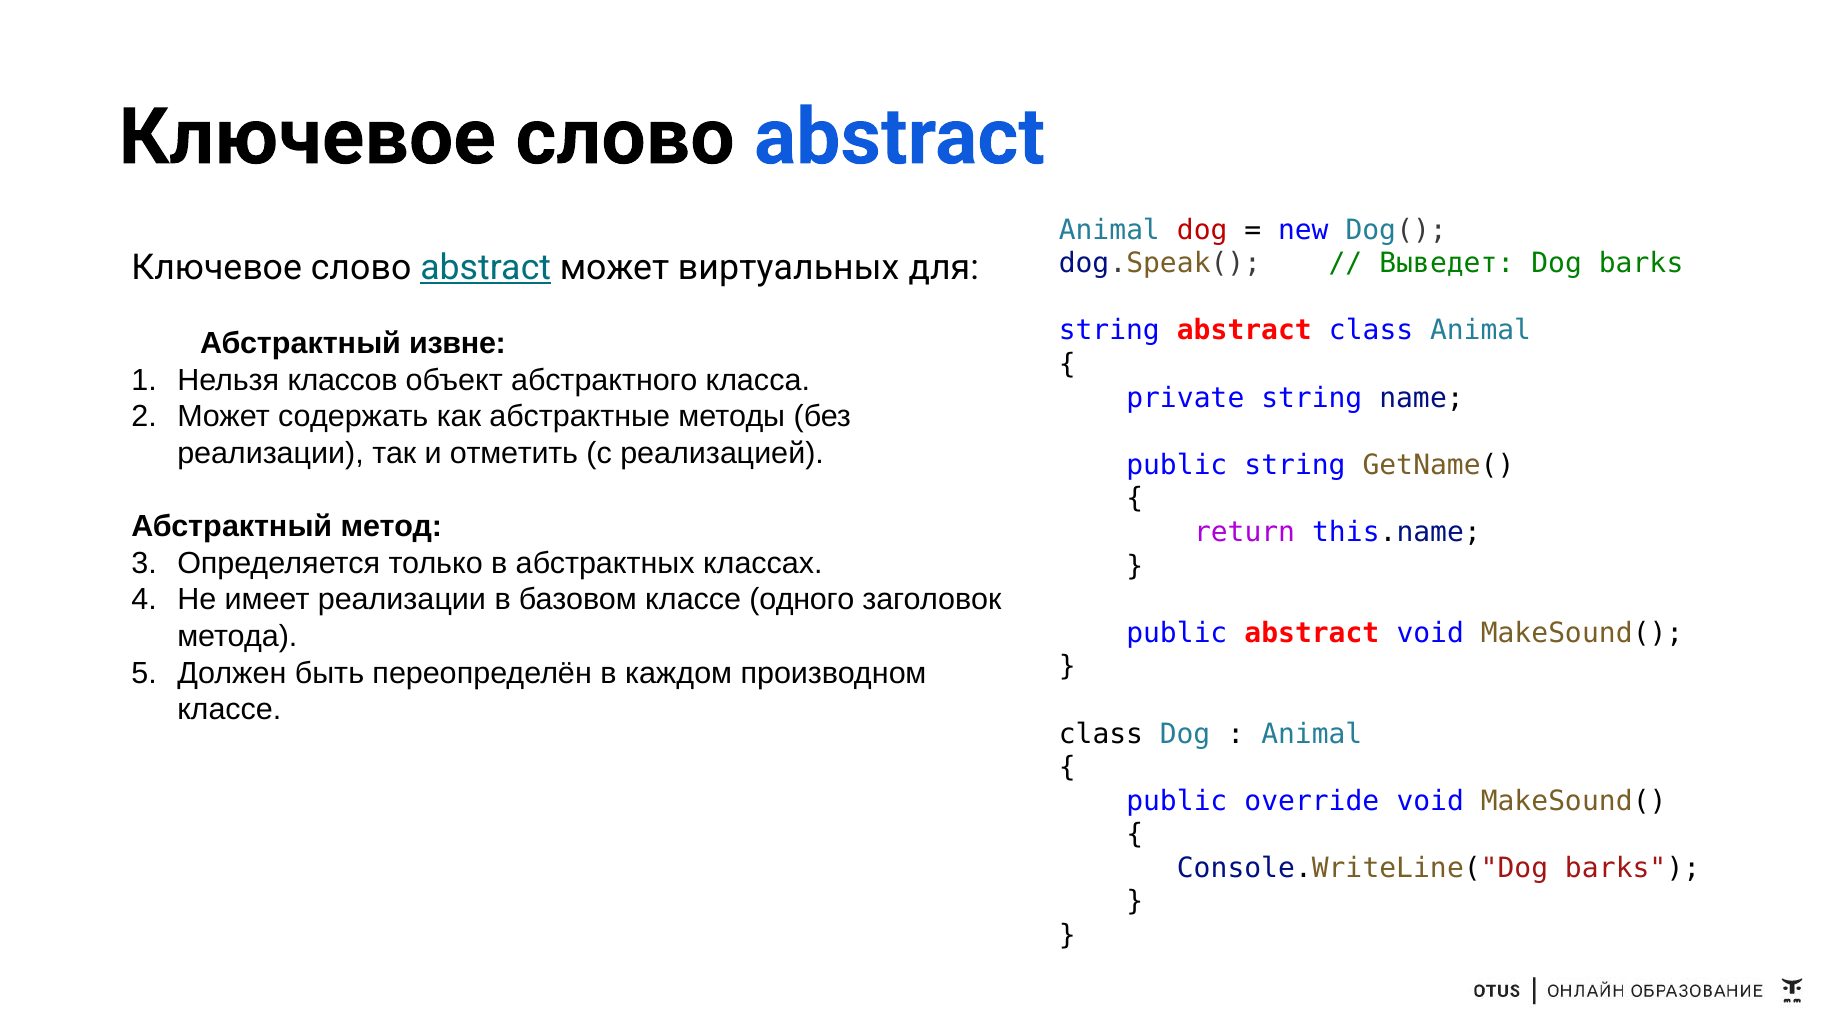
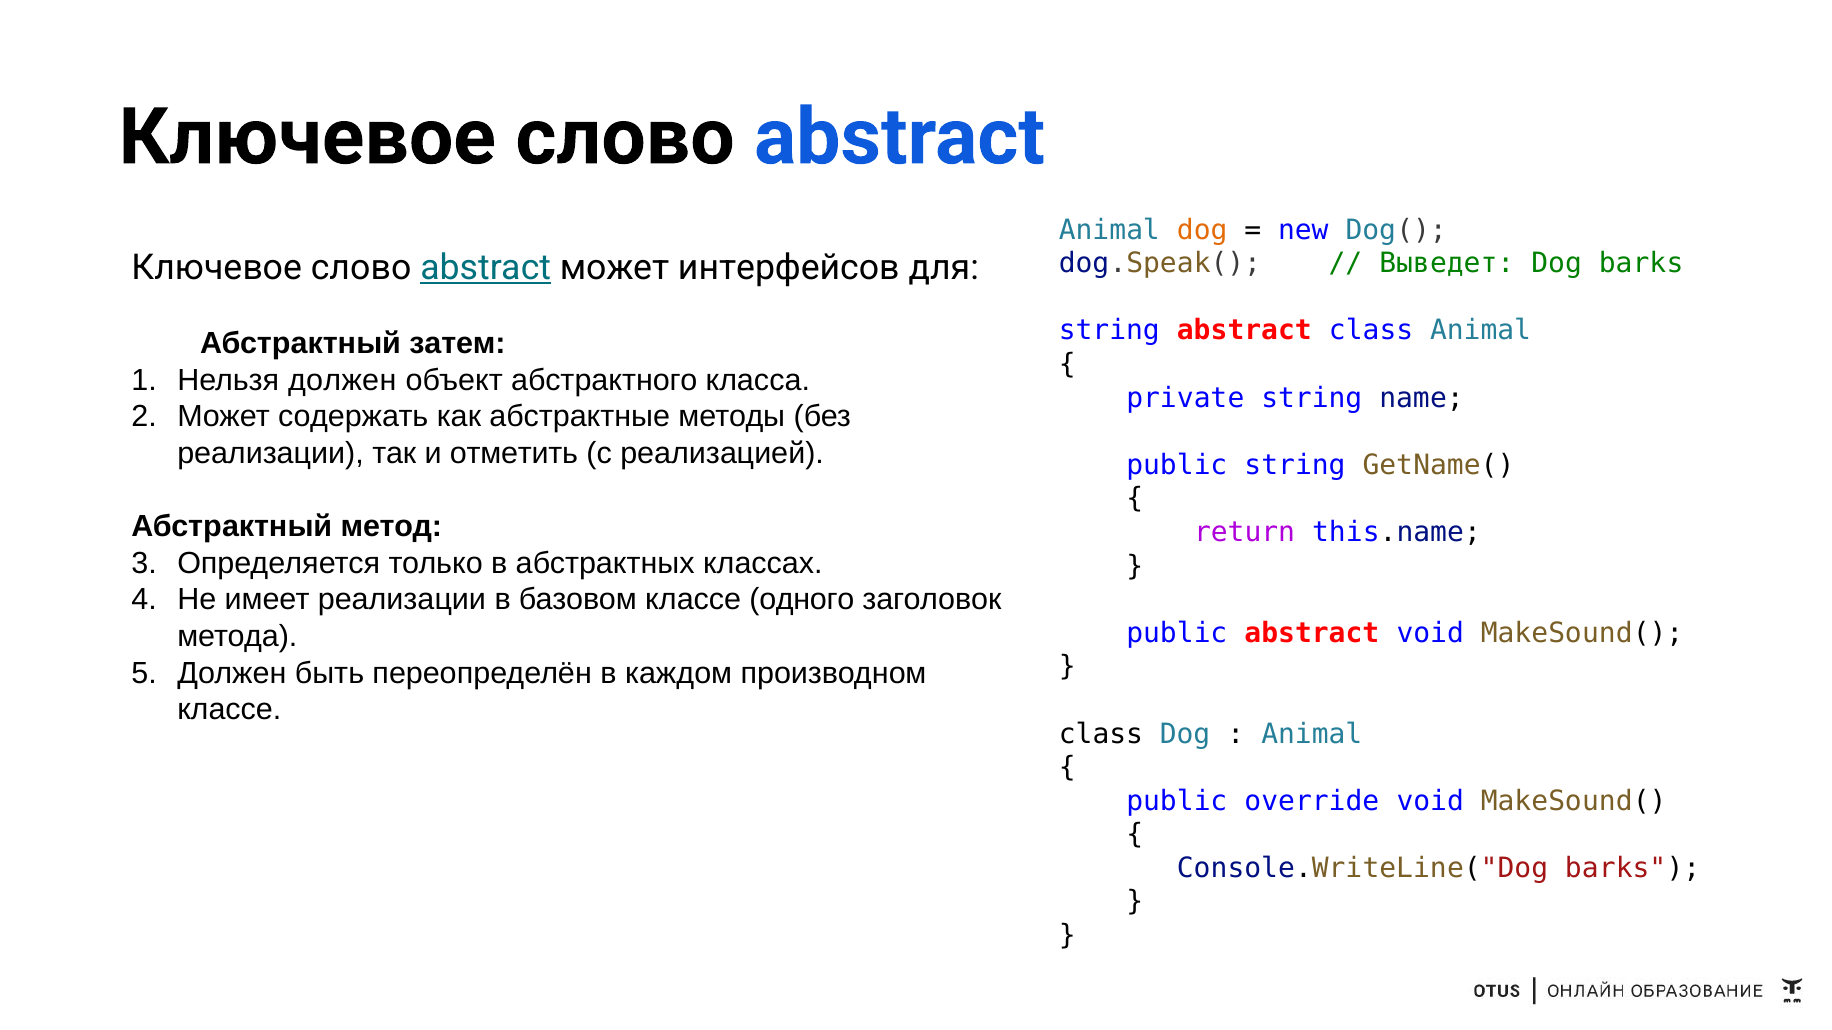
dog colour: red -> orange (1202, 230)
виртуальных: виртуальных -> интерфейсов (789, 268)
извне: извне -> затем (457, 344)
Нельзя классов: классов -> должен (342, 380)
